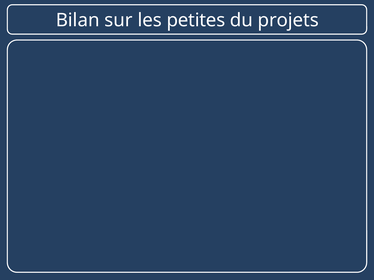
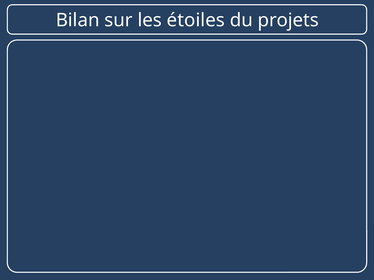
petites: petites -> étoiles (196, 20)
